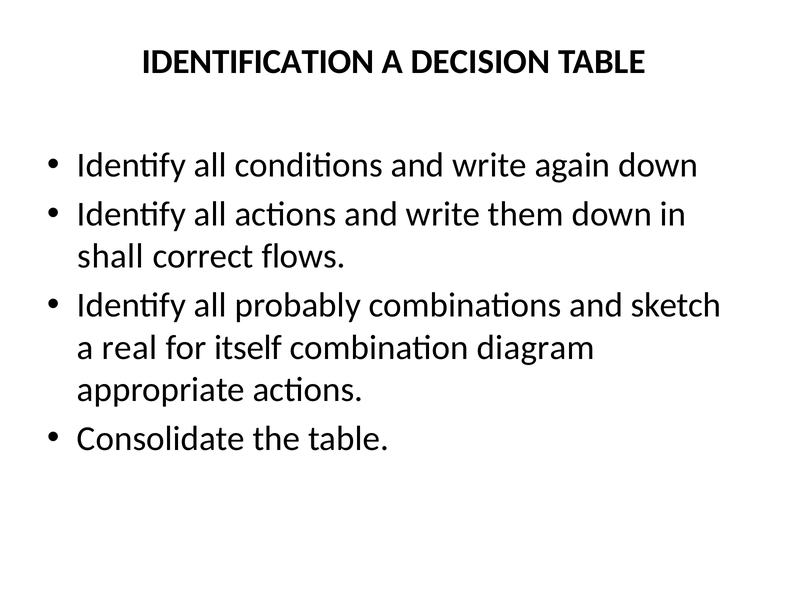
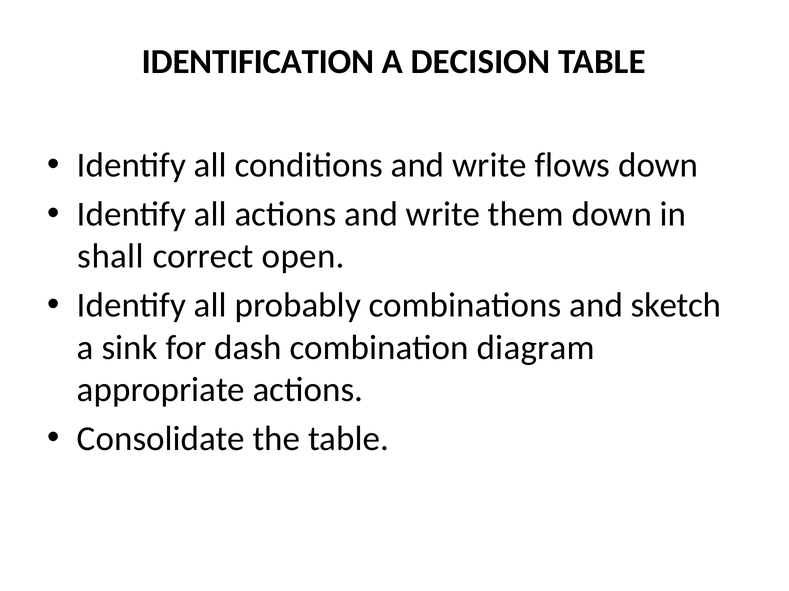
again: again -> flows (572, 166)
flows: flows -> open (303, 257)
real: real -> sink (130, 348)
itself: itself -> dash (248, 348)
